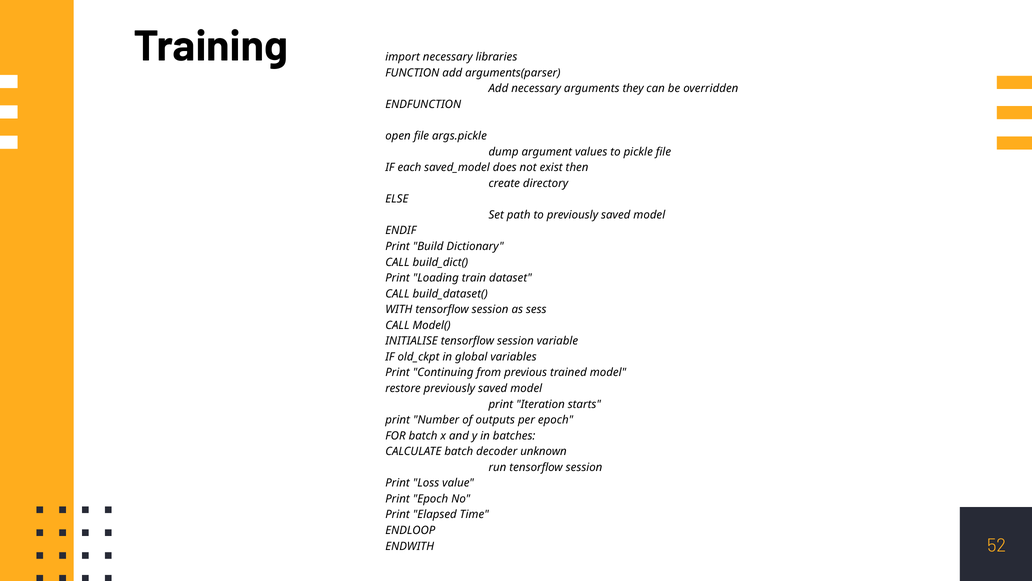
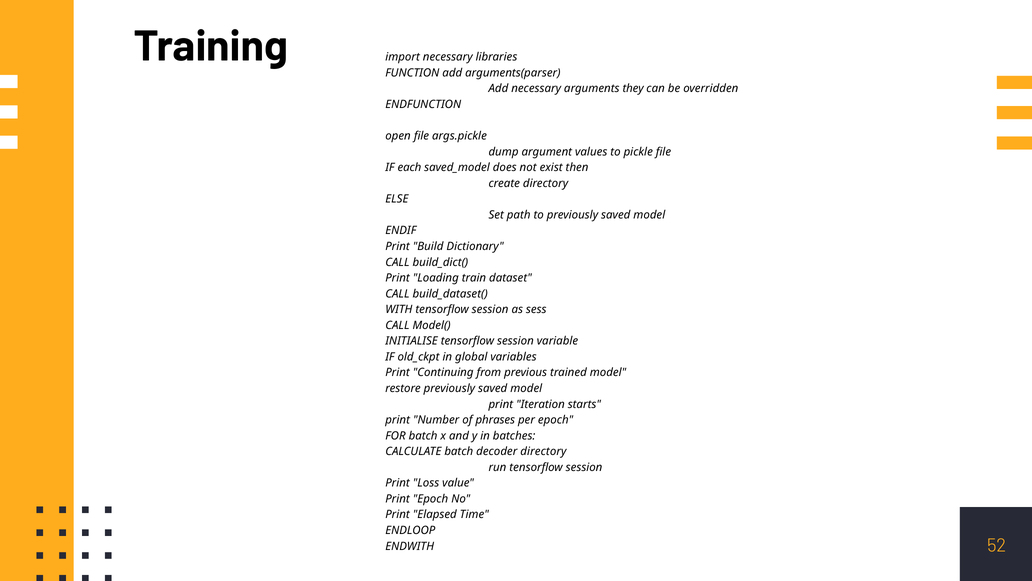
outputs: outputs -> phrases (495, 420)
decoder unknown: unknown -> directory (543, 451)
